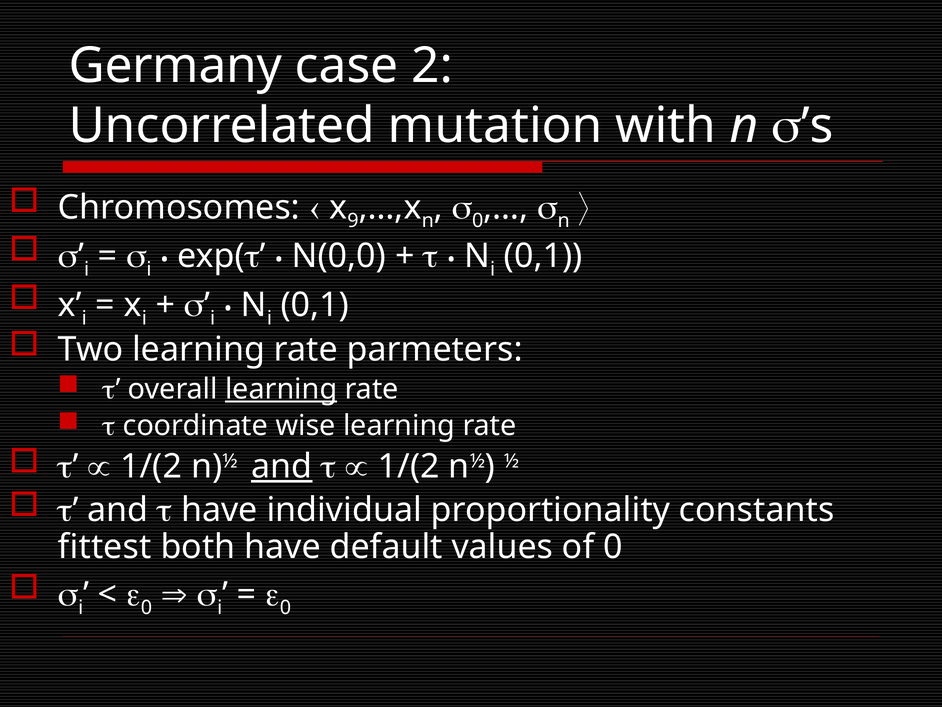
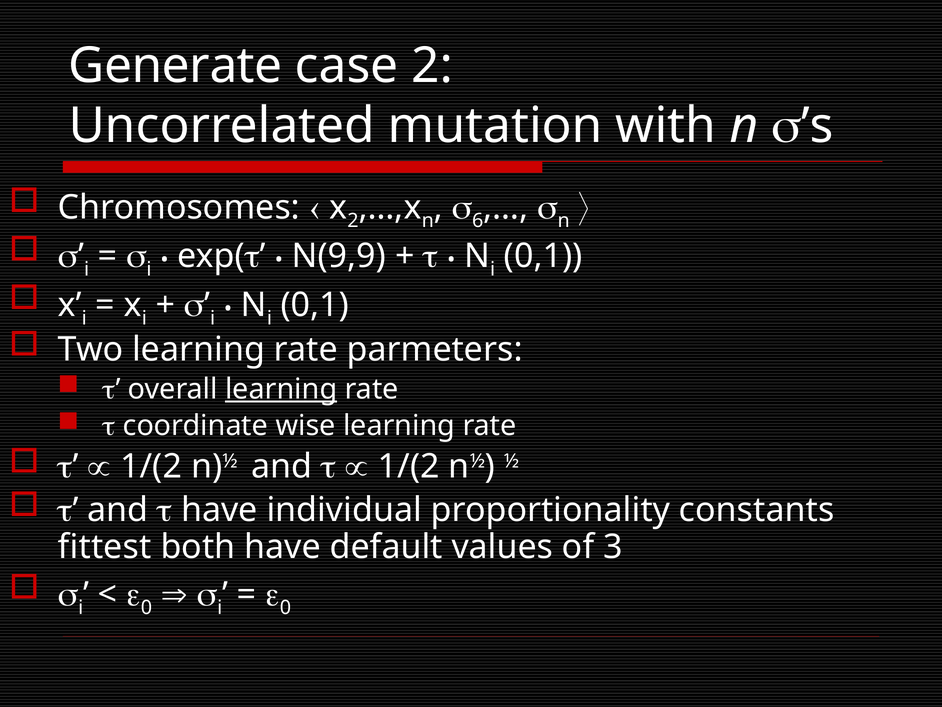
Germany: Germany -> Generate (175, 66)
9: 9 -> 2 (353, 221)
0: 0 -> 6 (478, 221)
N(0,0: N(0,0 -> N(9,9 (339, 256)
and underline: present -> none (282, 466)
of 0: 0 -> 3 (613, 547)
